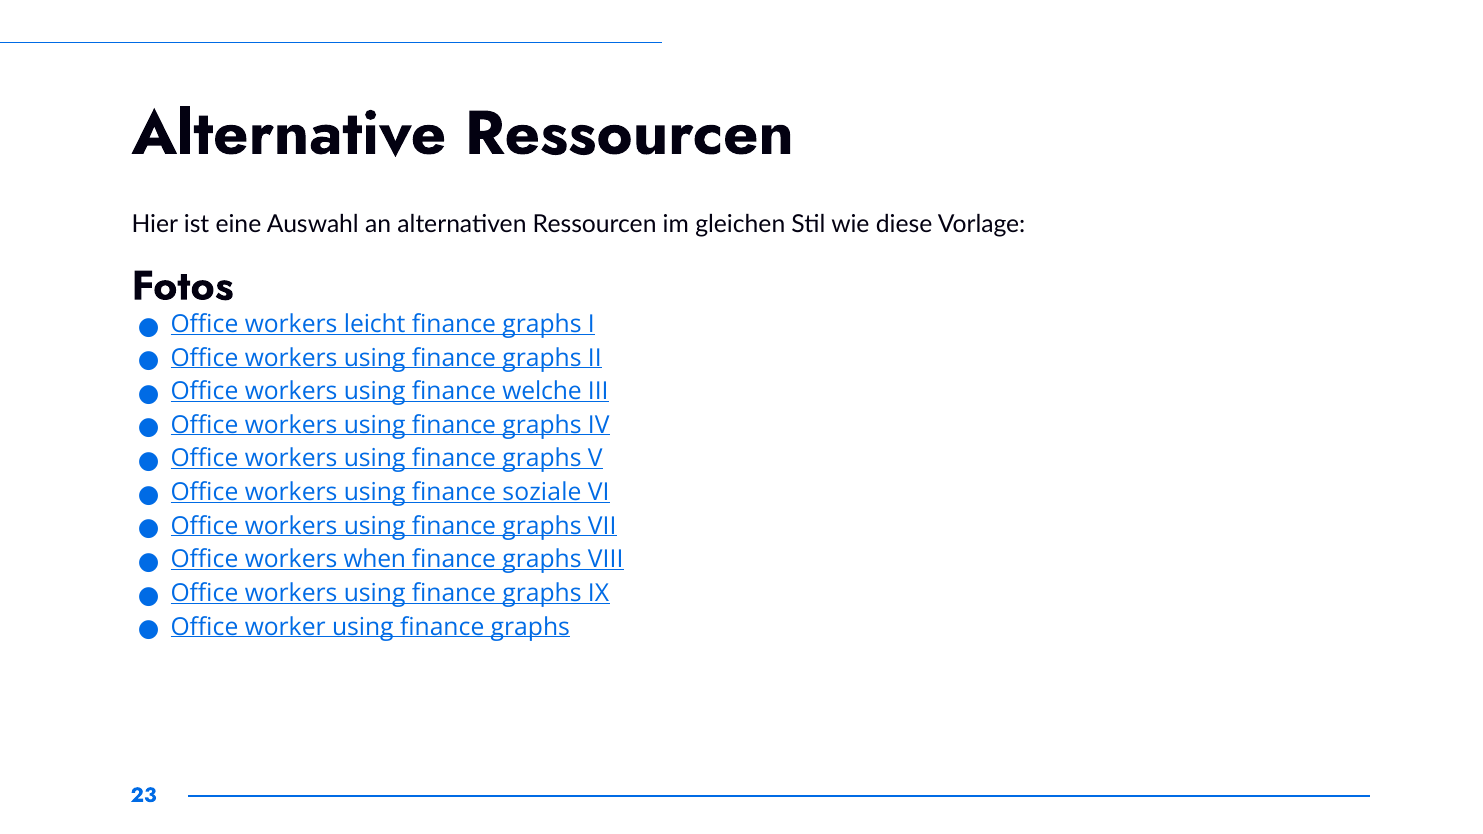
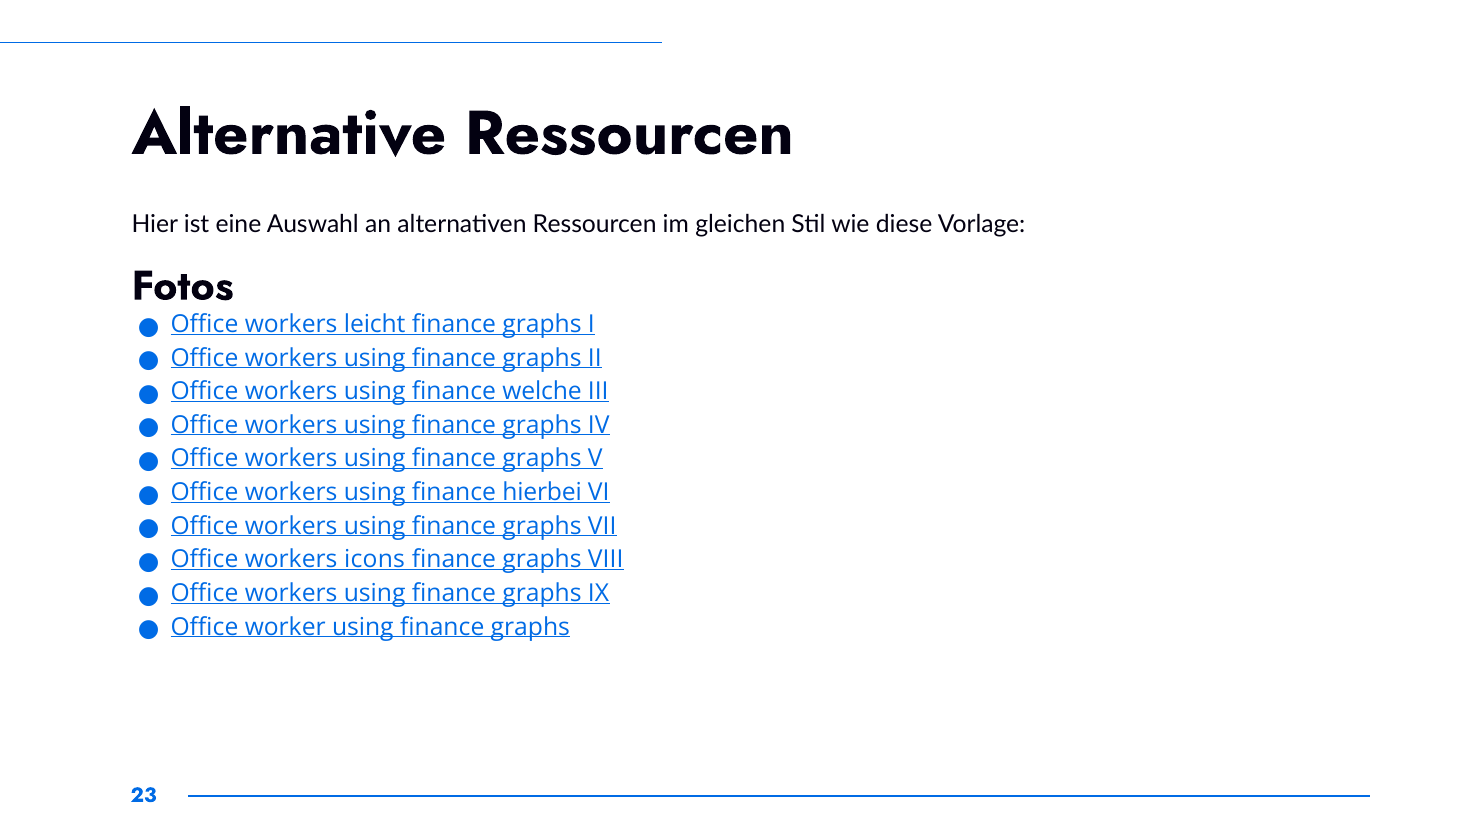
soziale: soziale -> hierbei (542, 493)
when: when -> icons (375, 560)
